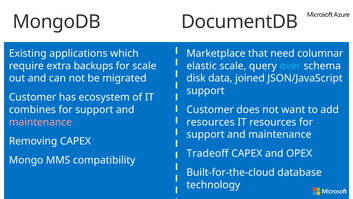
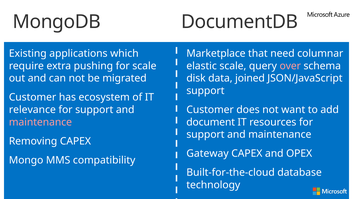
backups: backups -> pushing (93, 66)
over colour: light blue -> pink (290, 66)
combines: combines -> relevance (32, 109)
resources: resources -> document (211, 122)
Tradeoff: Tradeoff -> Gateway (208, 153)
